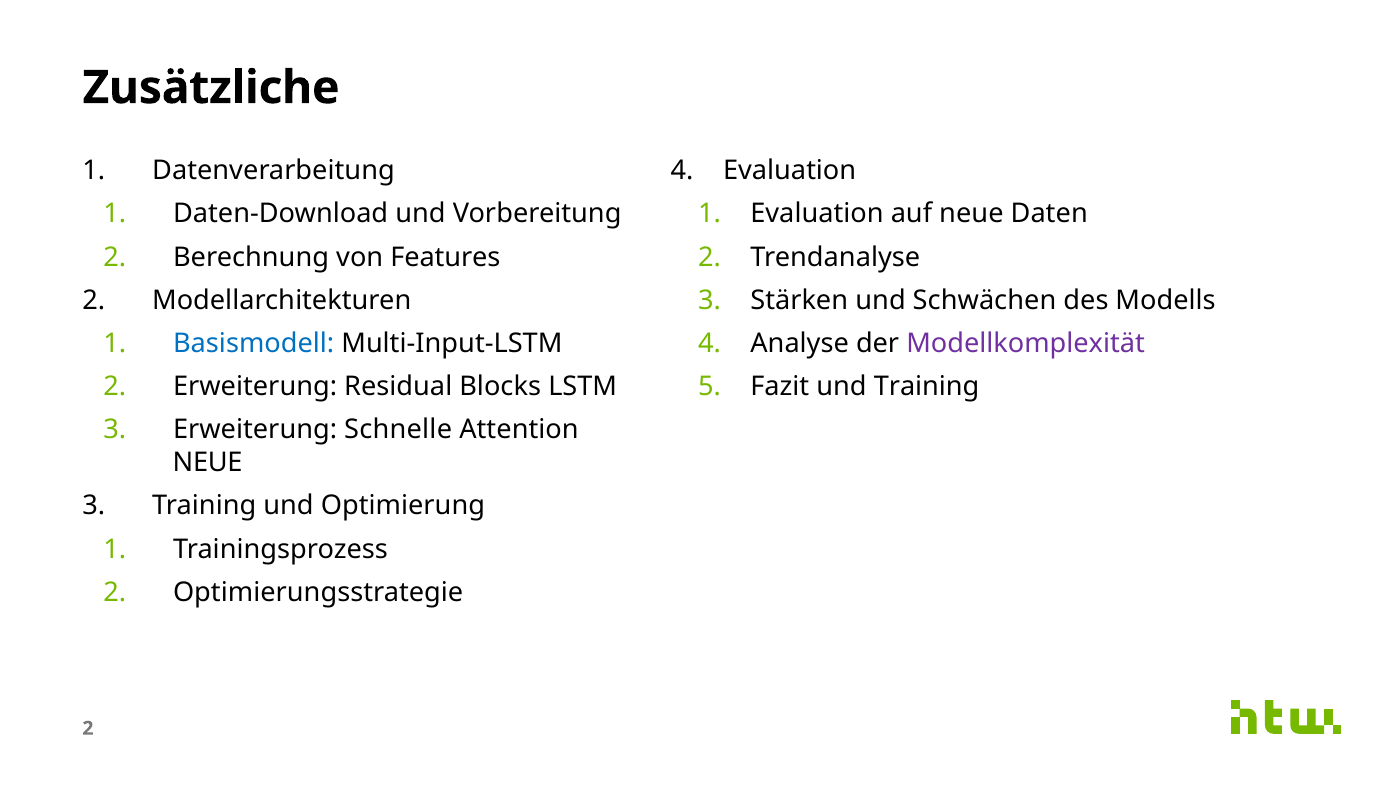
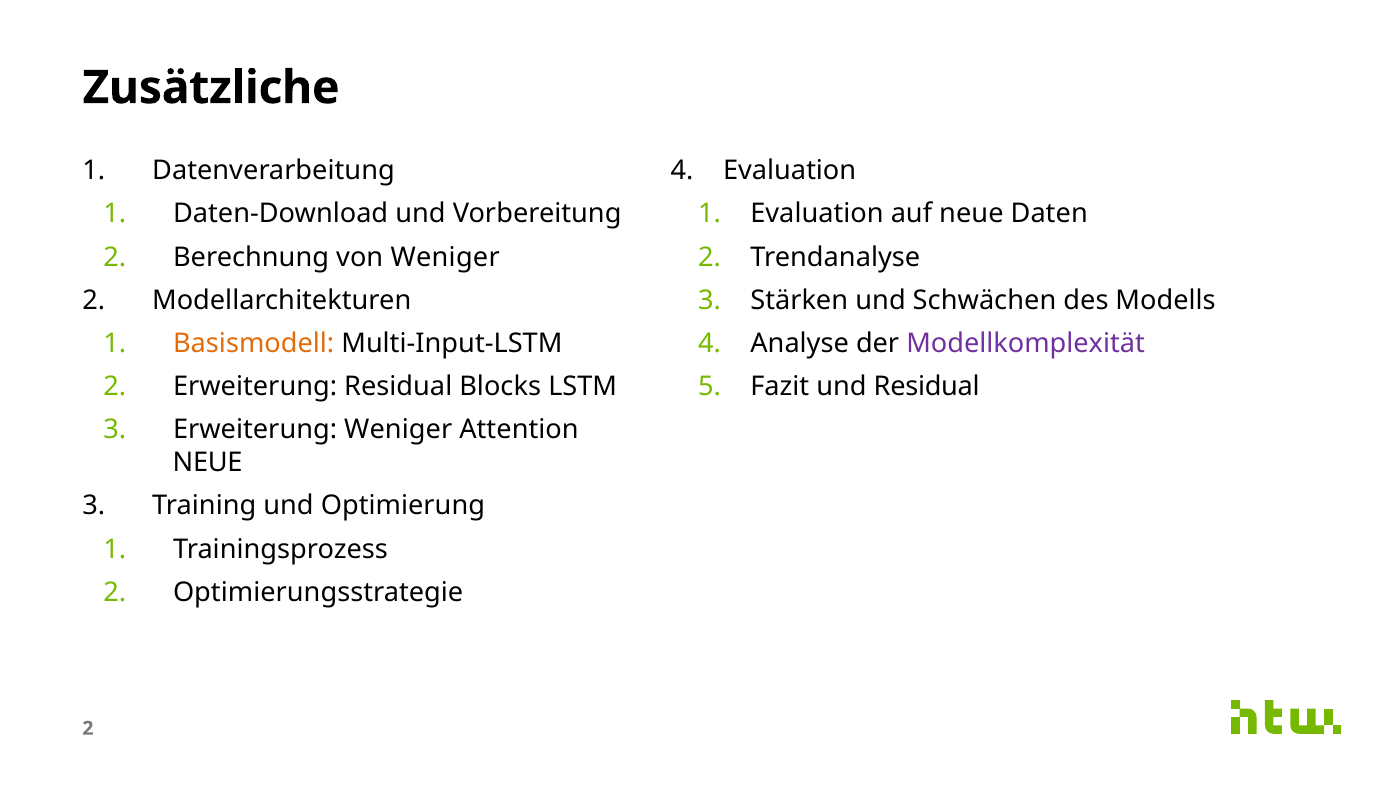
von Features: Features -> Weniger (445, 257)
Basismodell colour: blue -> orange (254, 344)
und Training: Training -> Residual (927, 387)
Erweiterung Schnelle: Schnelle -> Weniger (398, 430)
